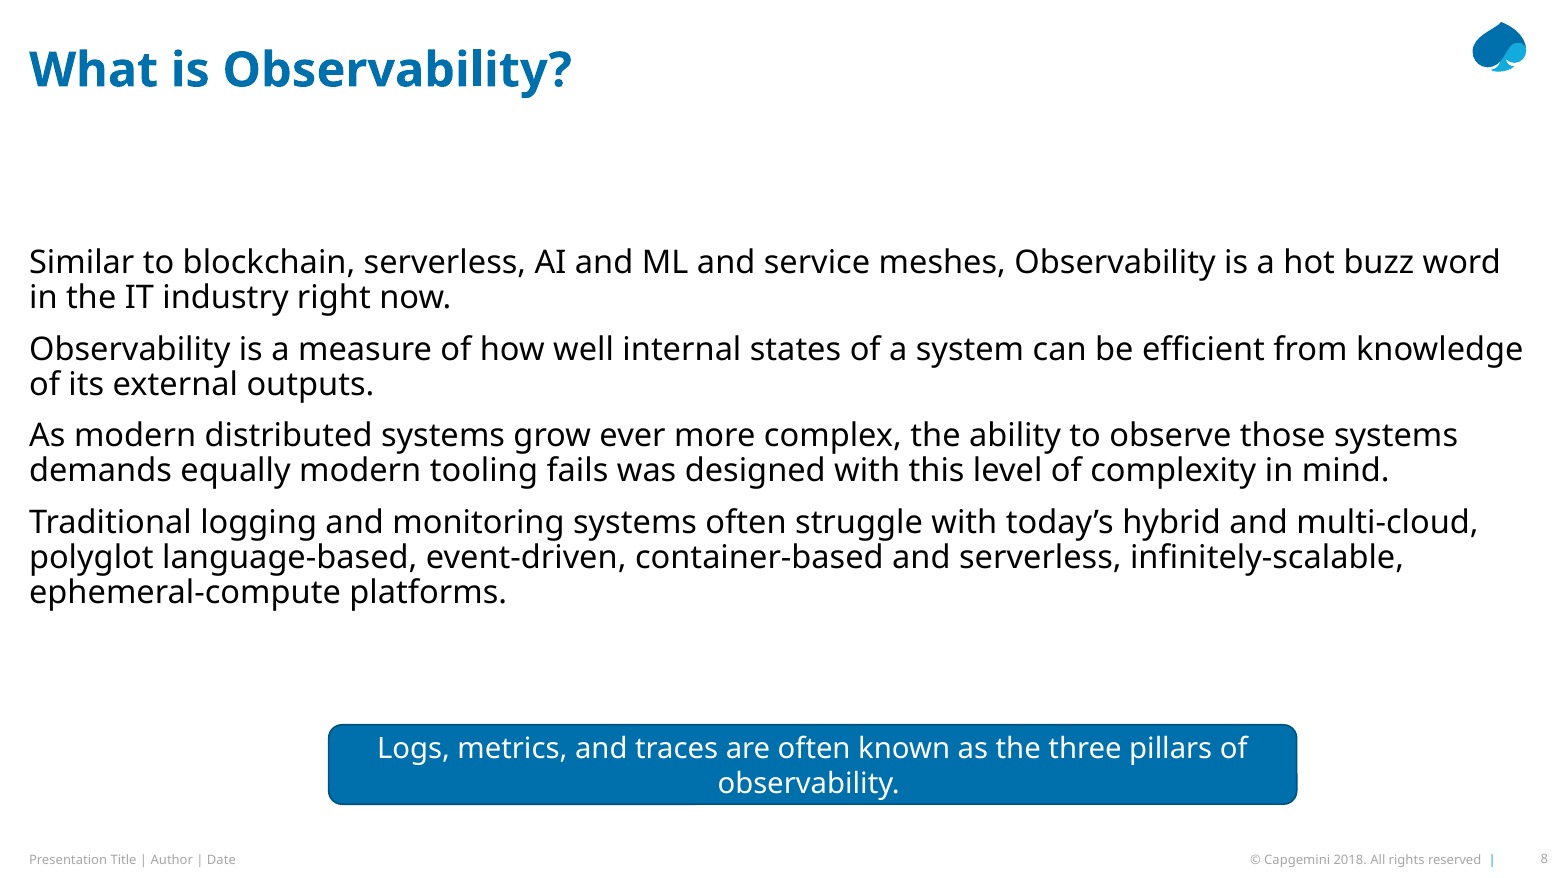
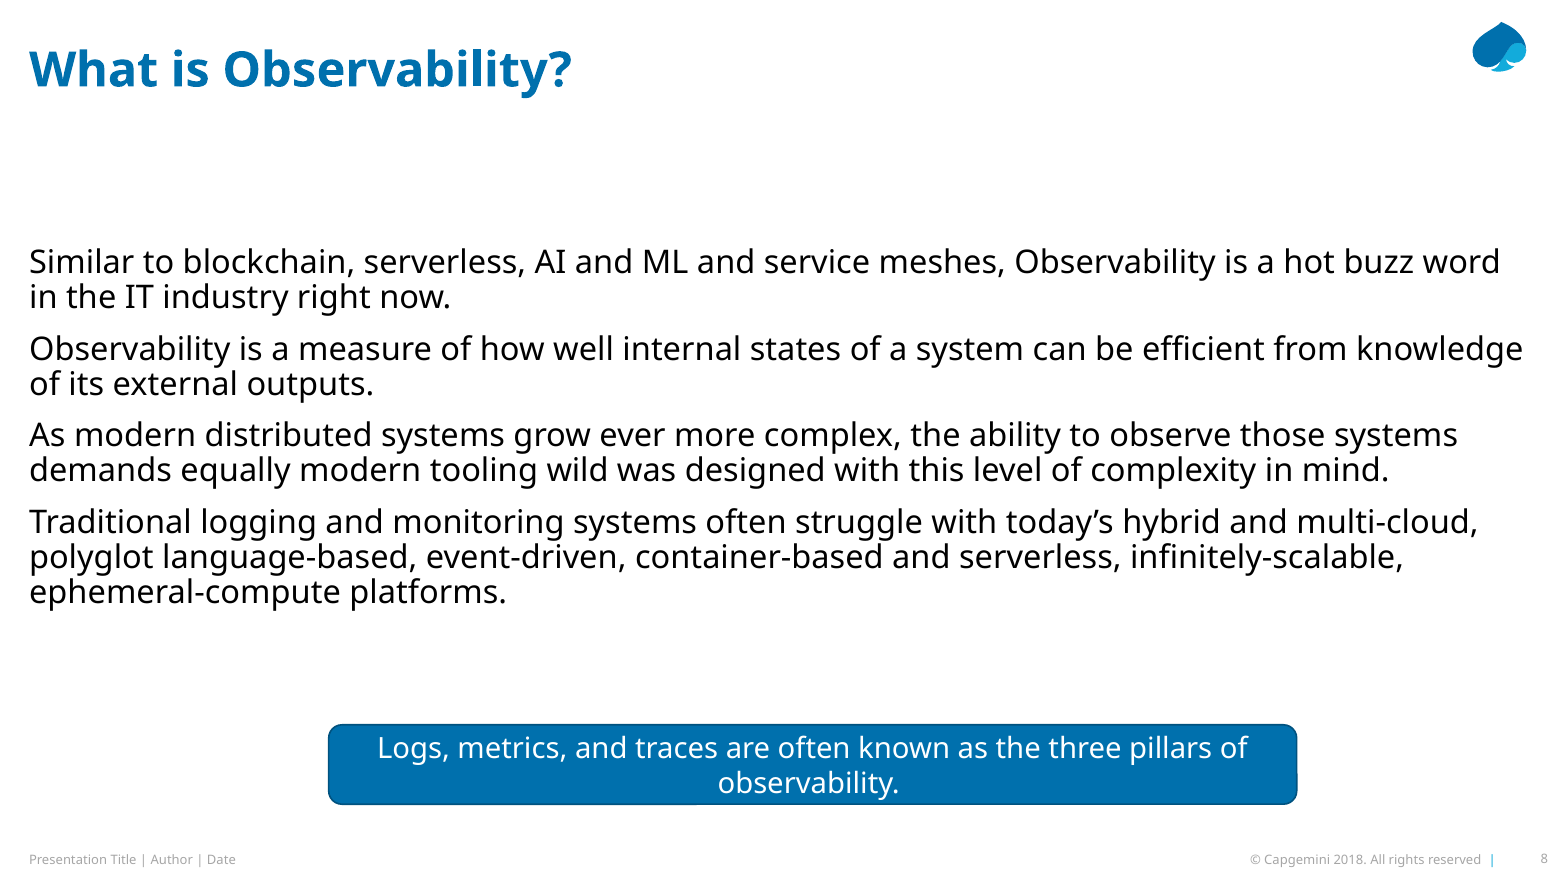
fails: fails -> wild (578, 471)
